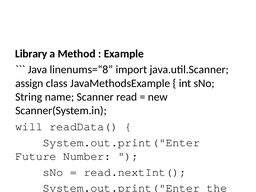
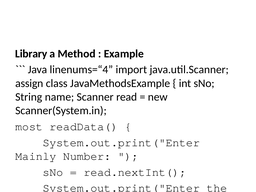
linenums=“8: linenums=“8 -> linenums=“4 (81, 70)
will: will -> most (29, 127)
Future: Future -> Mainly (36, 156)
